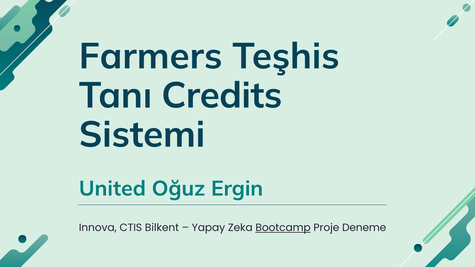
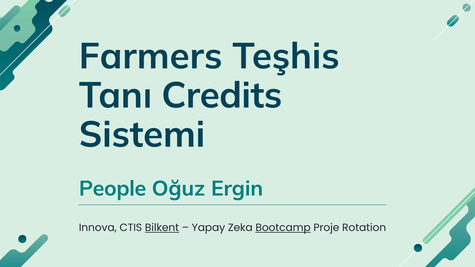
United: United -> People (113, 189)
Bilkent underline: none -> present (162, 228)
Deneme: Deneme -> Rotation (364, 228)
